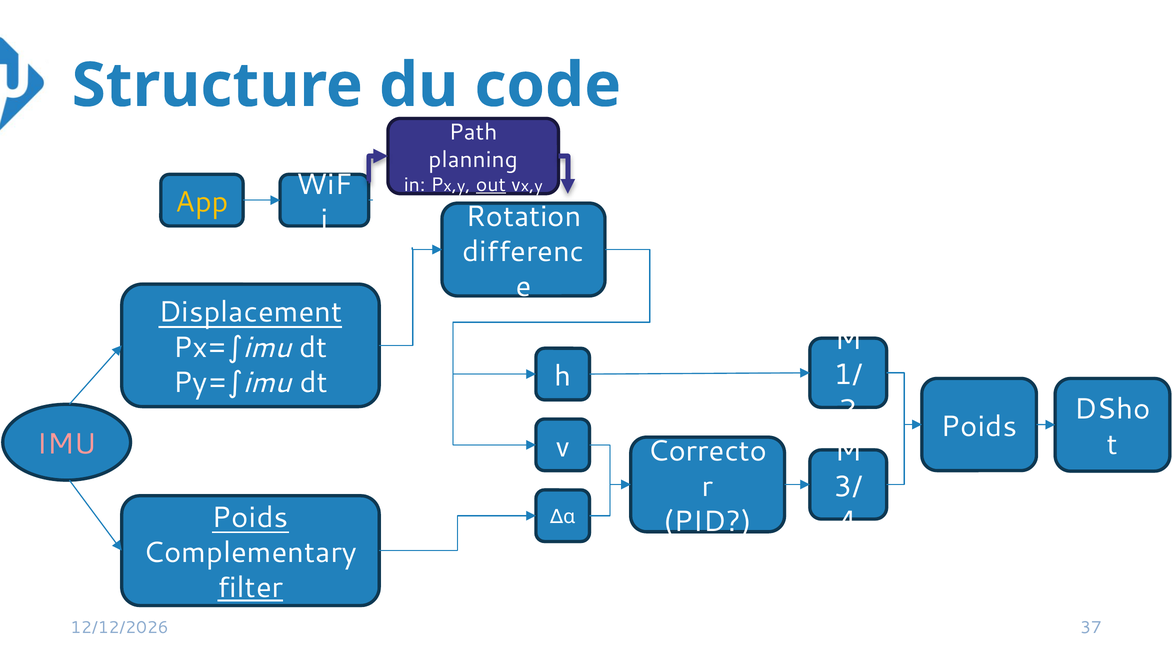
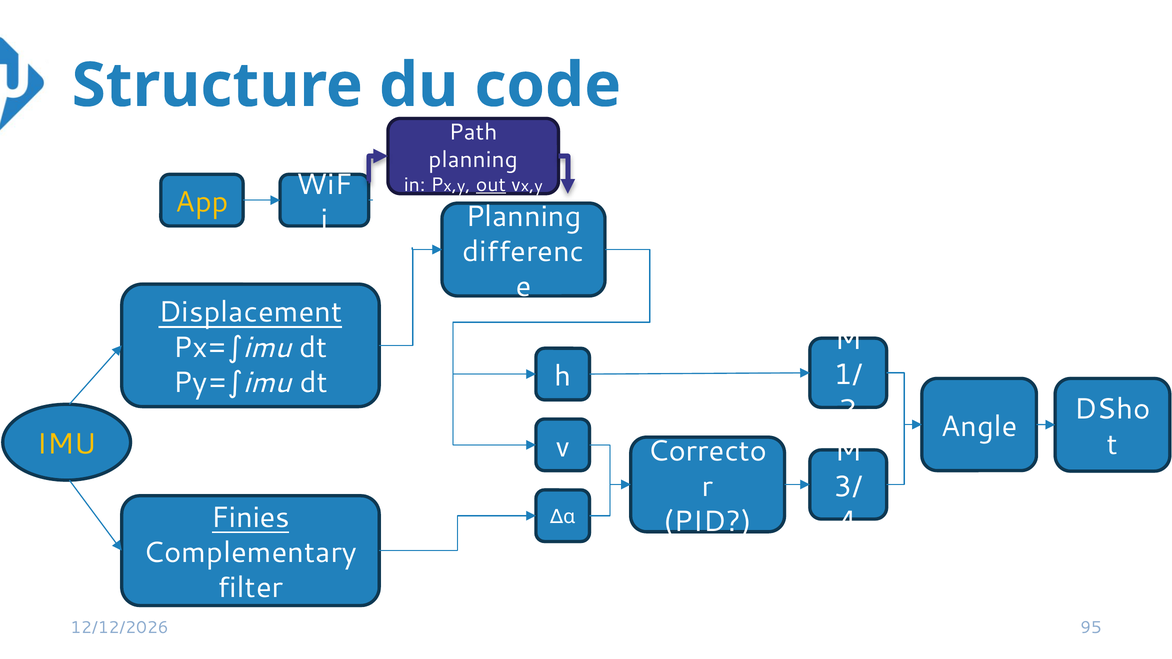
Rotation: Rotation -> Planning (523, 217)
Poids: Poids -> Angle (979, 427)
IMU colour: pink -> yellow (67, 444)
Poids: Poids -> Finies (251, 518)
filter underline: present -> none (250, 588)
37: 37 -> 95 (1091, 628)
